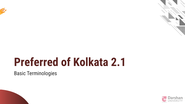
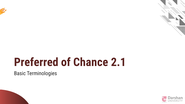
Kolkata: Kolkata -> Chance (91, 62)
